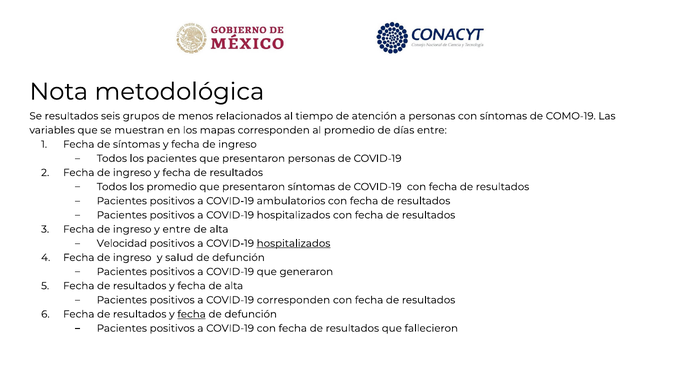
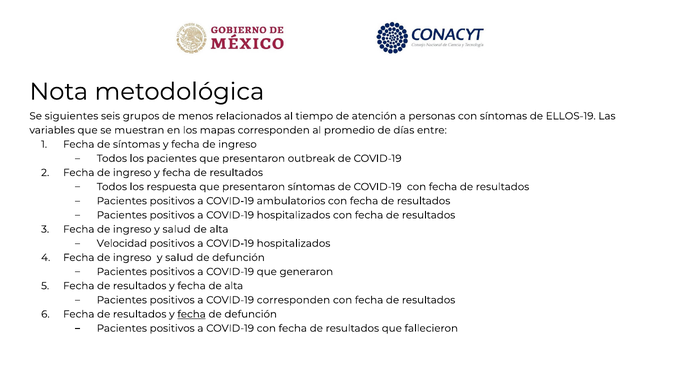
Se resultados: resultados -> siguientes (71, 116)
COMO-19: COMO-19 -> ELLOS-19 (571, 116)
presentaron personas: personas -> outbreak (311, 159)
los promedio: promedio -> respuesta (172, 187)
entre: entre -> salud (177, 230)
hospitalizados underline: present -> none (294, 244)
